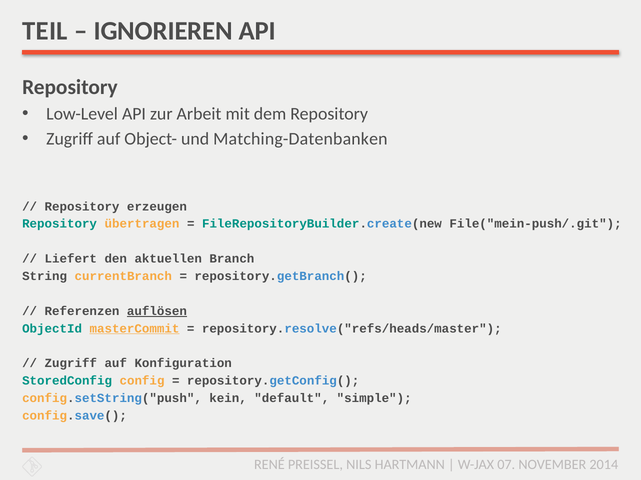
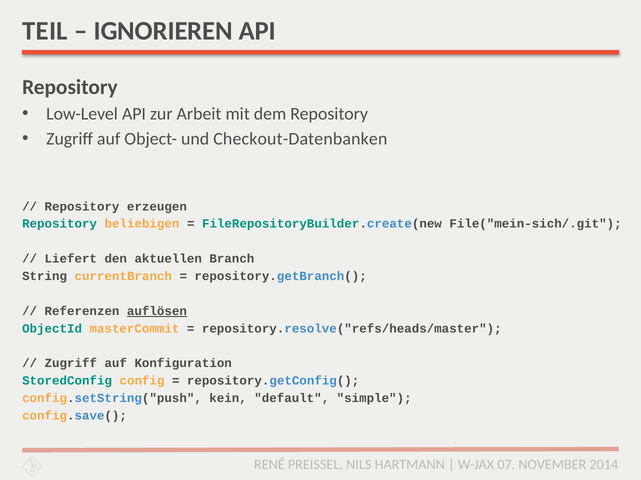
Matching-Datenbanken: Matching-Datenbanken -> Checkout-Datenbanken (300, 139)
übertragen: übertragen -> beliebigen (142, 224)
File("mein-push/.git: File("mein-push/.git -> File("mein-sich/.git (536, 224)
masterCommit underline: present -> none (134, 329)
